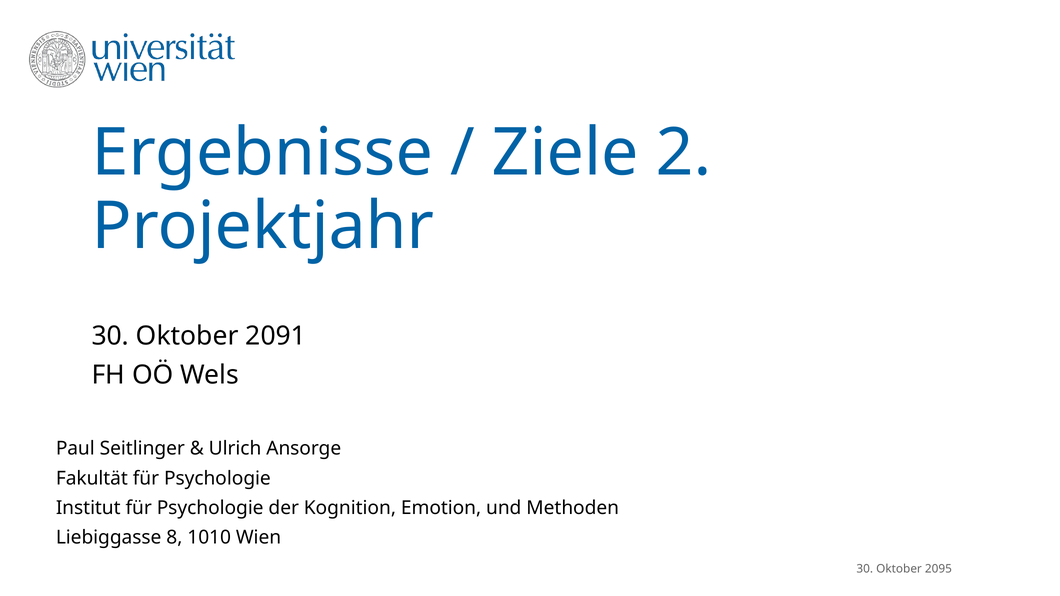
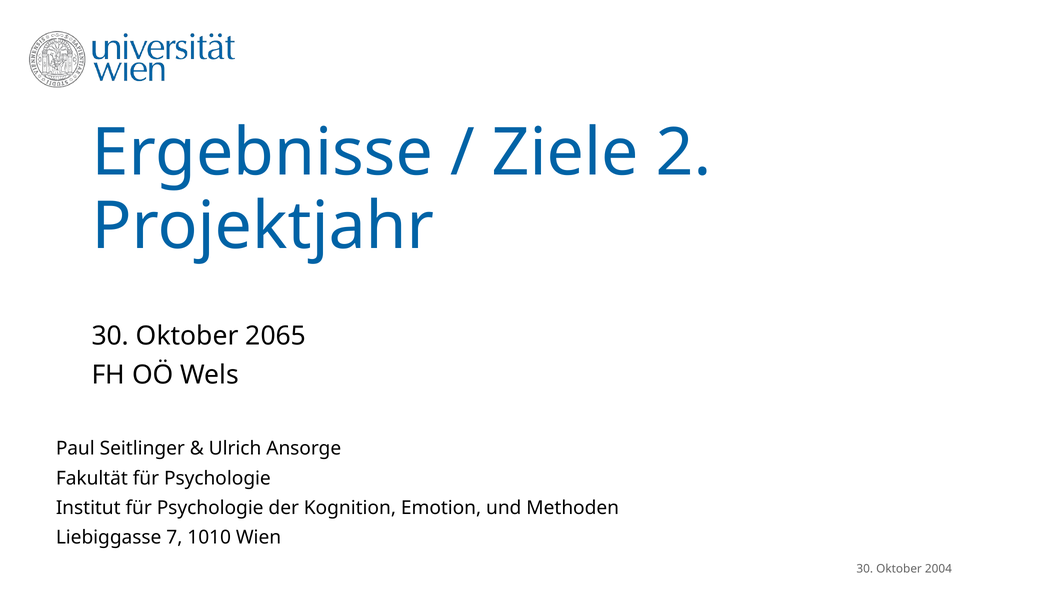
2091: 2091 -> 2065 (276, 336)
8: 8 -> 7 (174, 538)
2095: 2095 -> 2004 (938, 569)
